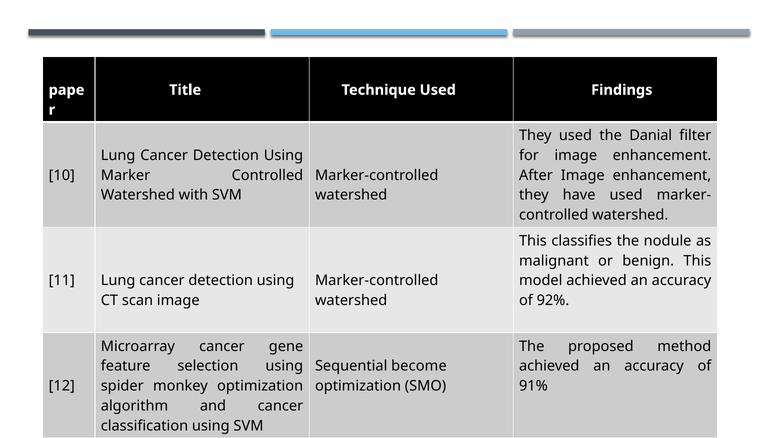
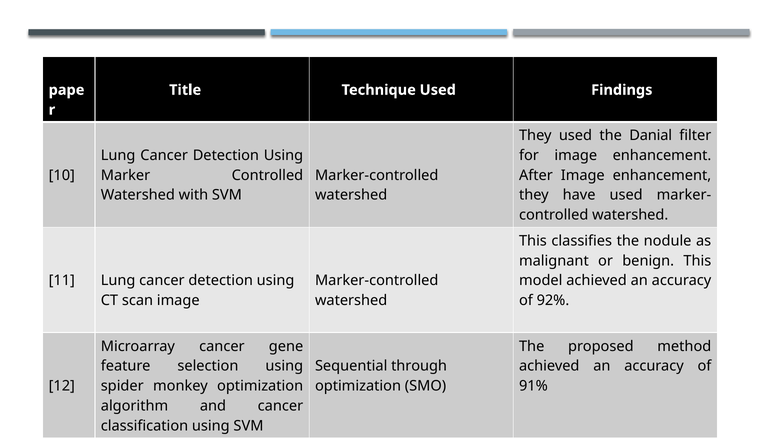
become: become -> through (419, 366)
